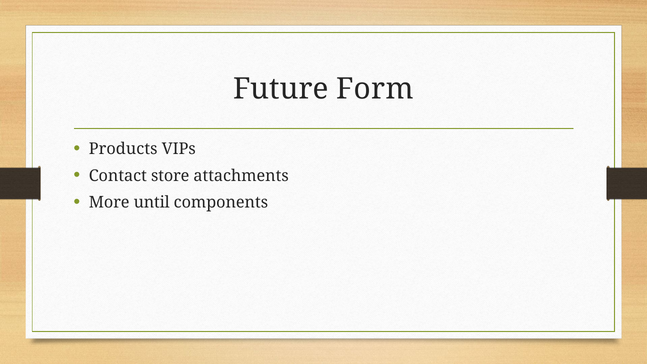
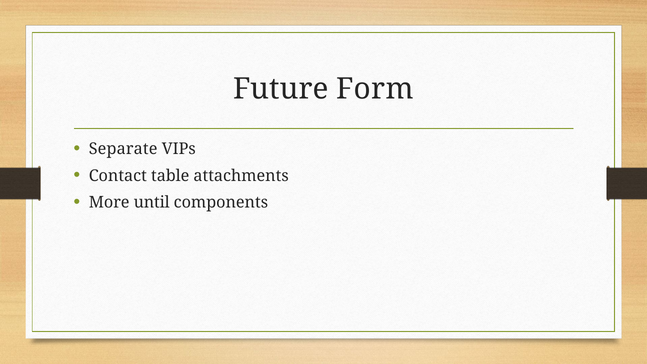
Products: Products -> Separate (123, 149)
store: store -> table (170, 176)
